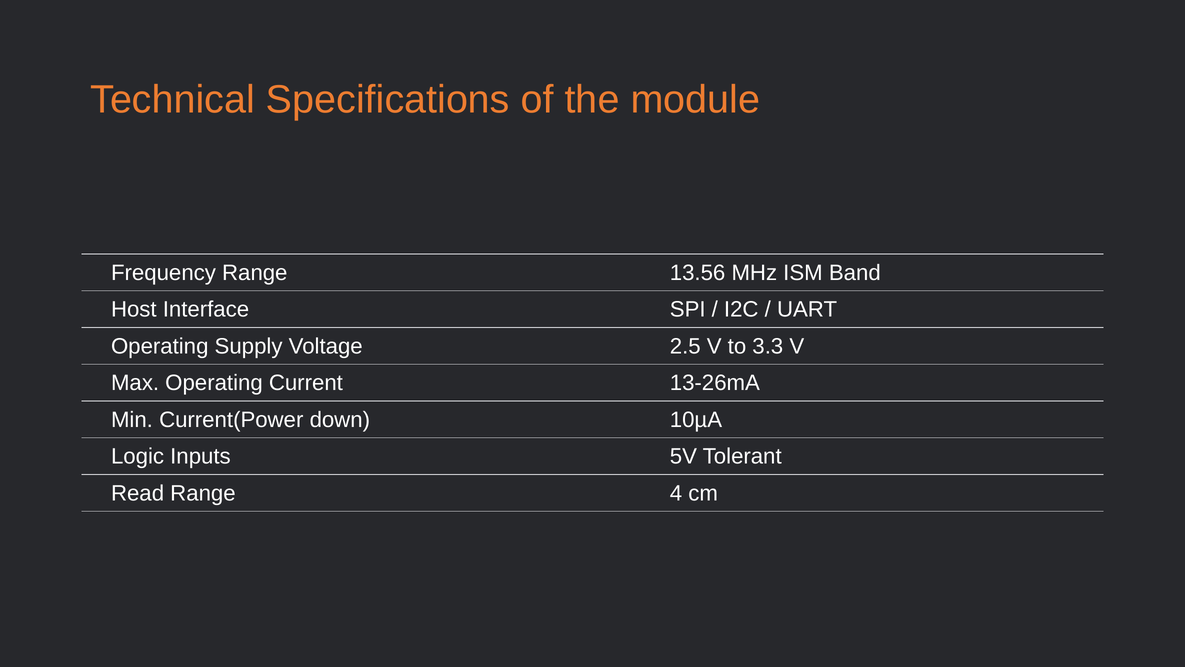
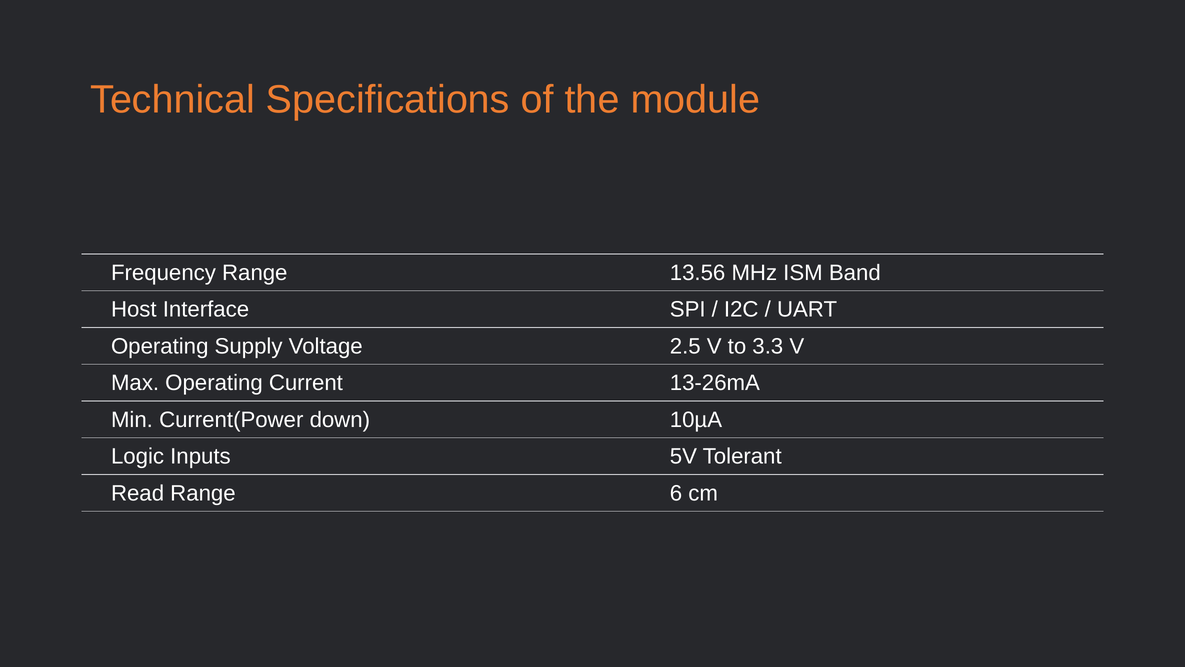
4: 4 -> 6 (676, 493)
